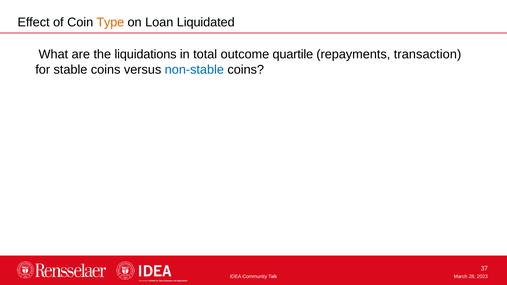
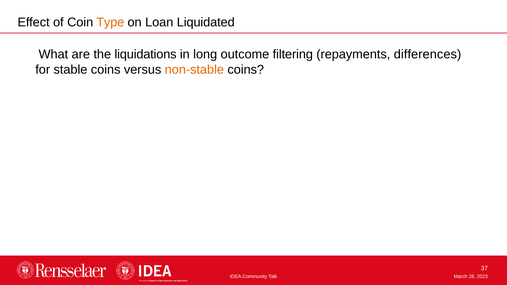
total: total -> long (205, 54)
quartile: quartile -> filtering (293, 54)
transaction: transaction -> differences (428, 54)
non-stable colour: blue -> orange (194, 70)
